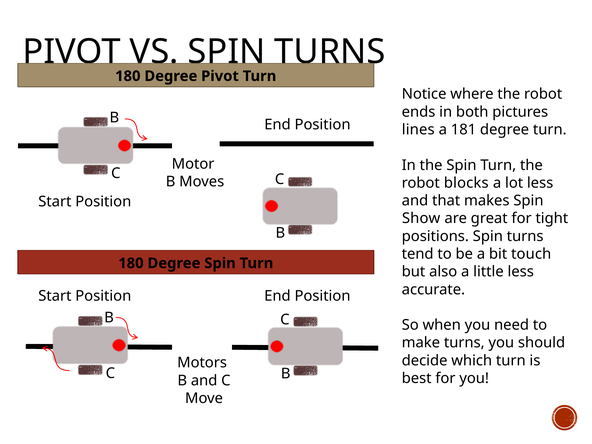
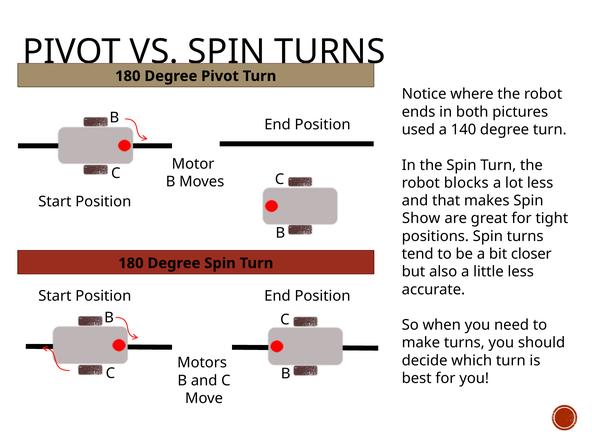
lines: lines -> used (418, 130)
181: 181 -> 140 (464, 130)
touch: touch -> closer (531, 254)
